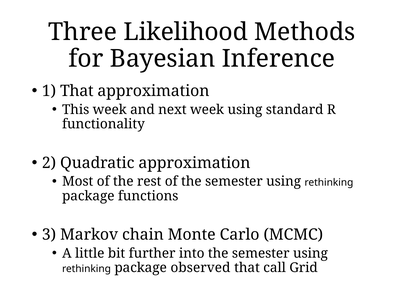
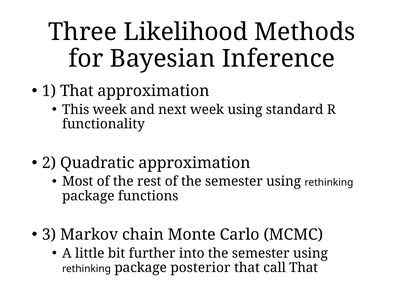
observed: observed -> posterior (200, 268)
call Grid: Grid -> That (304, 268)
